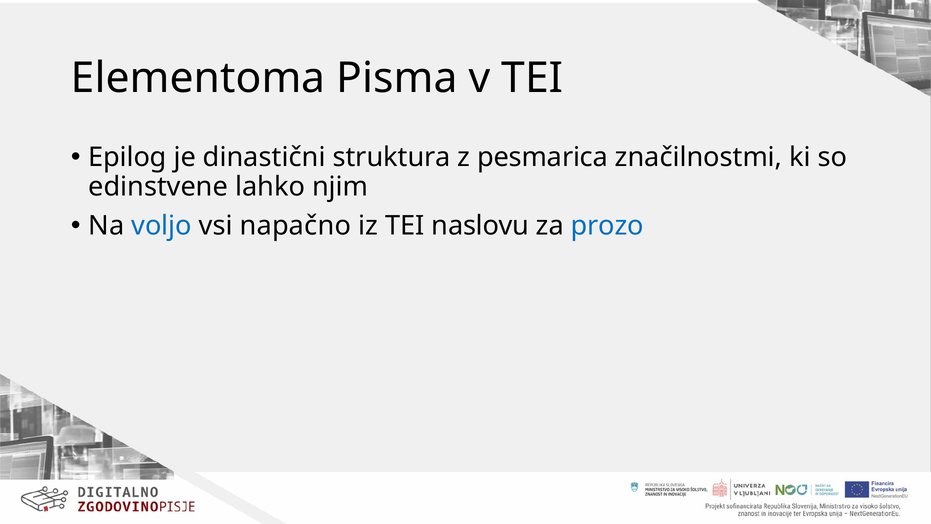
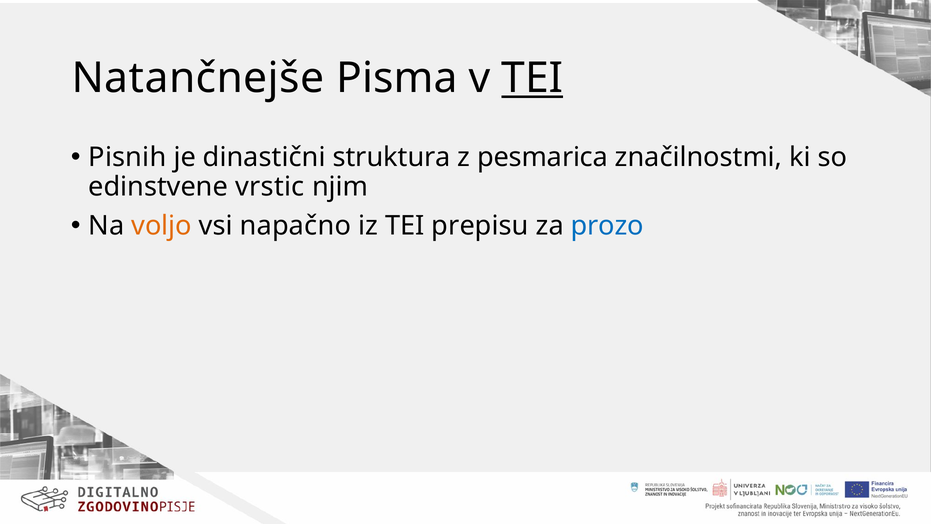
Elementoma: Elementoma -> Natančnejše (198, 78)
TEI underline: none -> present (532, 78)
Epilog: Epilog -> Pisnih (127, 157)
lahko: lahko -> vrstic (270, 187)
voljo colour: blue -> orange (162, 226)
naslovu: naslovu -> prepisu (480, 226)
